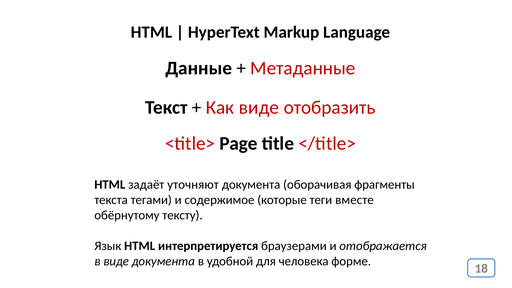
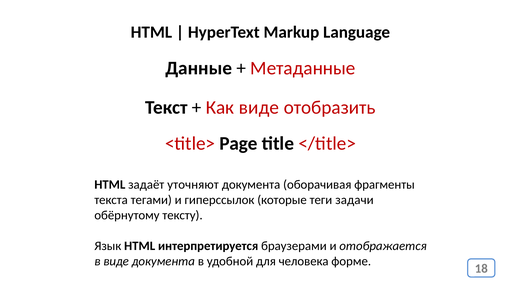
содержимое: содержимое -> гиперссылок (219, 200)
вместе: вместе -> задачи (354, 200)
